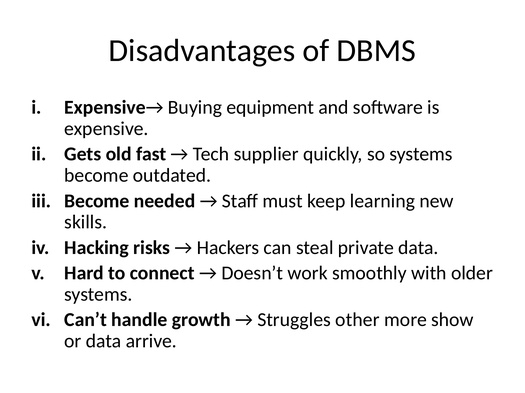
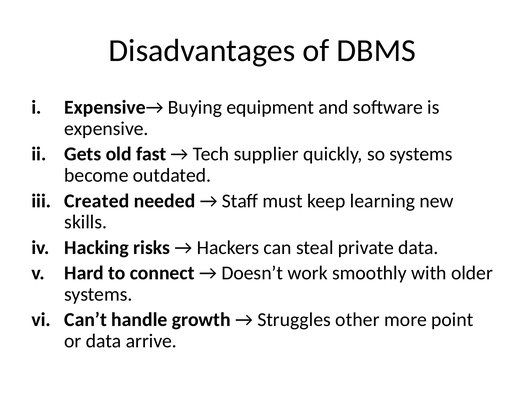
Become: Become -> Created (97, 201)
show: show -> point (452, 320)
